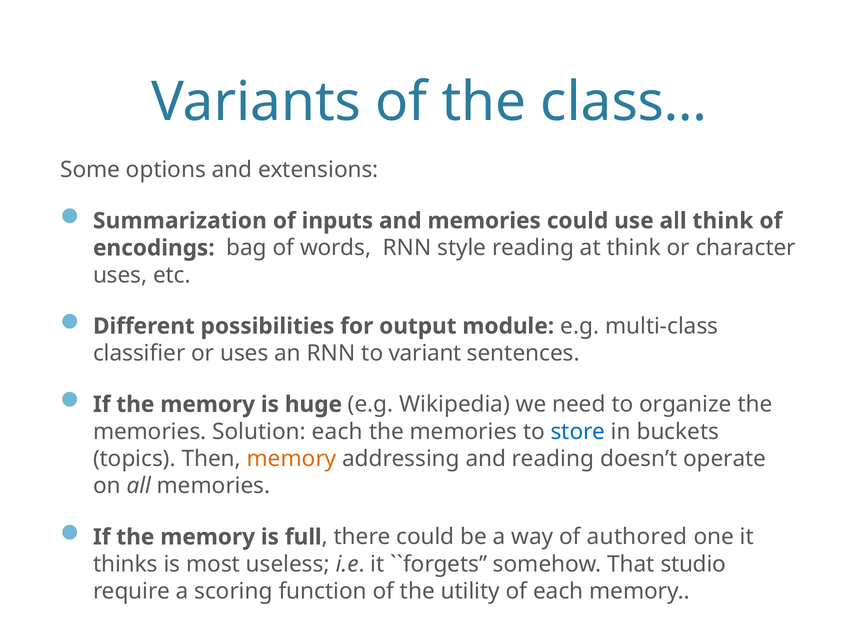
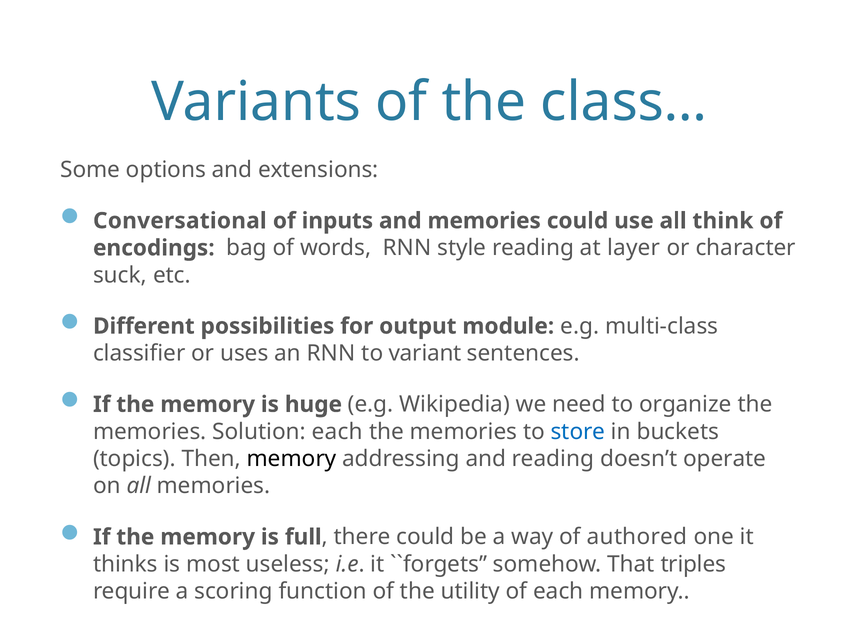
Summarization: Summarization -> Conversational (180, 221)
at think: think -> layer (634, 248)
uses: uses -> suck (120, 275)
memory colour: orange -> black (292, 459)
studio: studio -> triples (693, 564)
